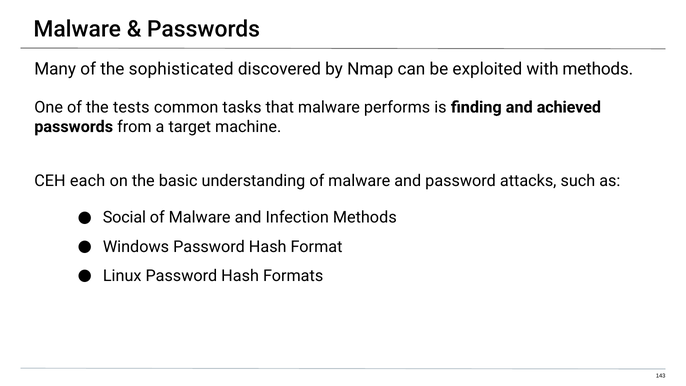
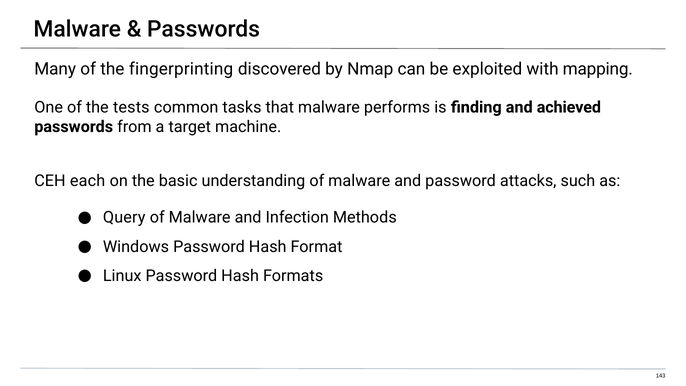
sophisticated: sophisticated -> fingerprinting (181, 69)
with methods: methods -> mapping (598, 69)
Social: Social -> Query (124, 218)
